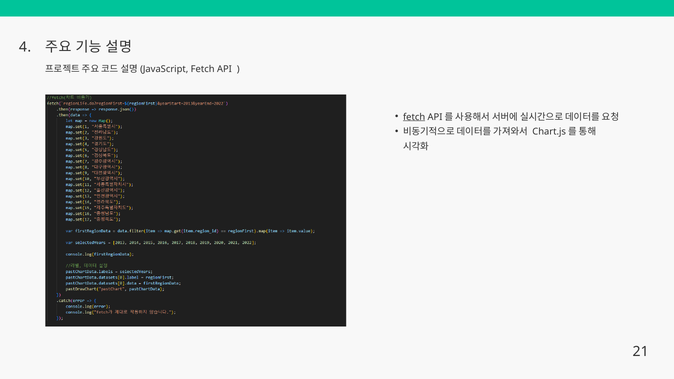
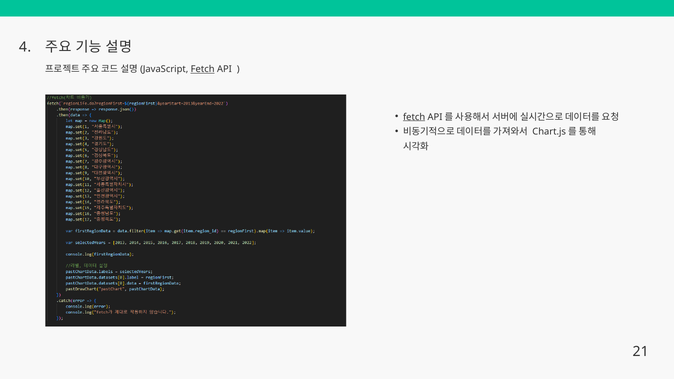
Fetch underline: none -> present (203, 69)
